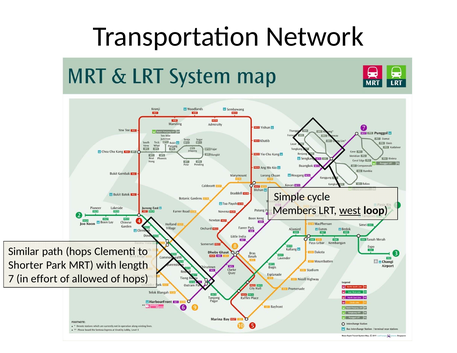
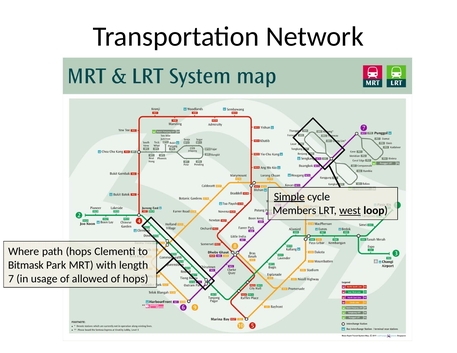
Simple underline: none -> present (289, 197)
Similar: Similar -> Where (24, 252)
Shorter: Shorter -> Bitmask (26, 265)
effort: effort -> usage (44, 279)
